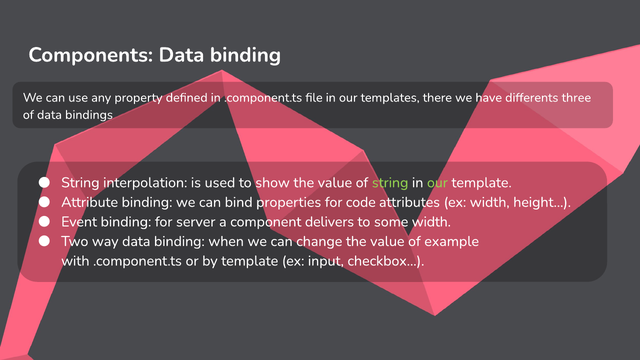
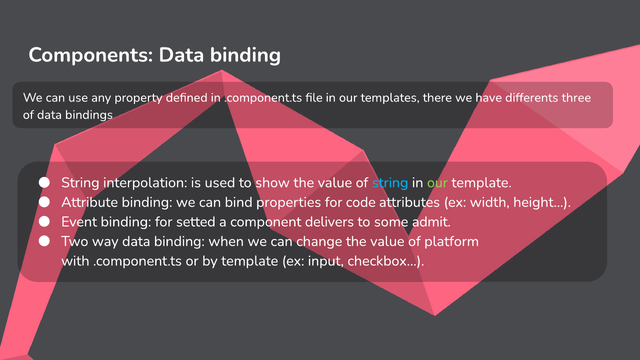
string colour: light green -> light blue (390, 183)
server: server -> setted (196, 222)
some width: width -> admit (431, 222)
example: example -> platform (452, 241)
